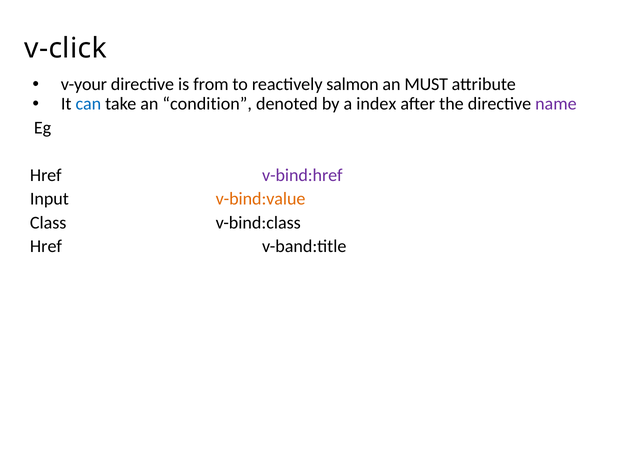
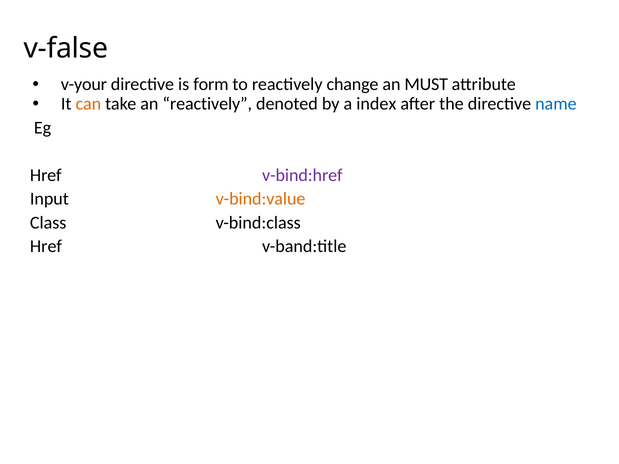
v-click: v-click -> v-false (66, 48)
from: from -> form (211, 84)
salmon: salmon -> change (353, 84)
can colour: blue -> orange (88, 104)
an condition: condition -> reactively (207, 104)
name colour: purple -> blue (556, 104)
